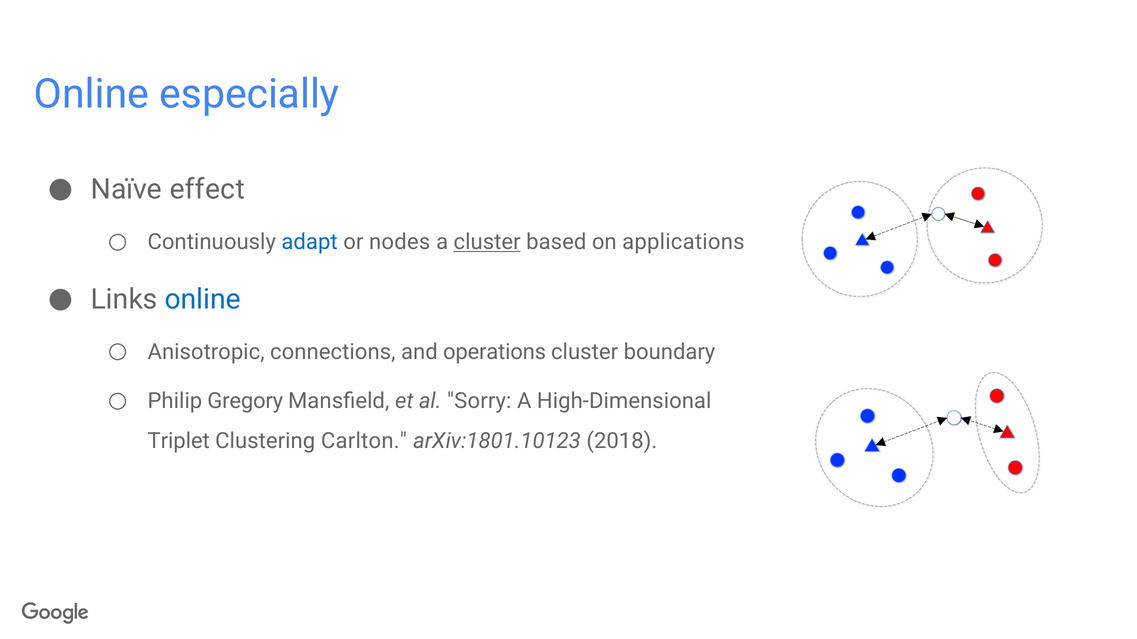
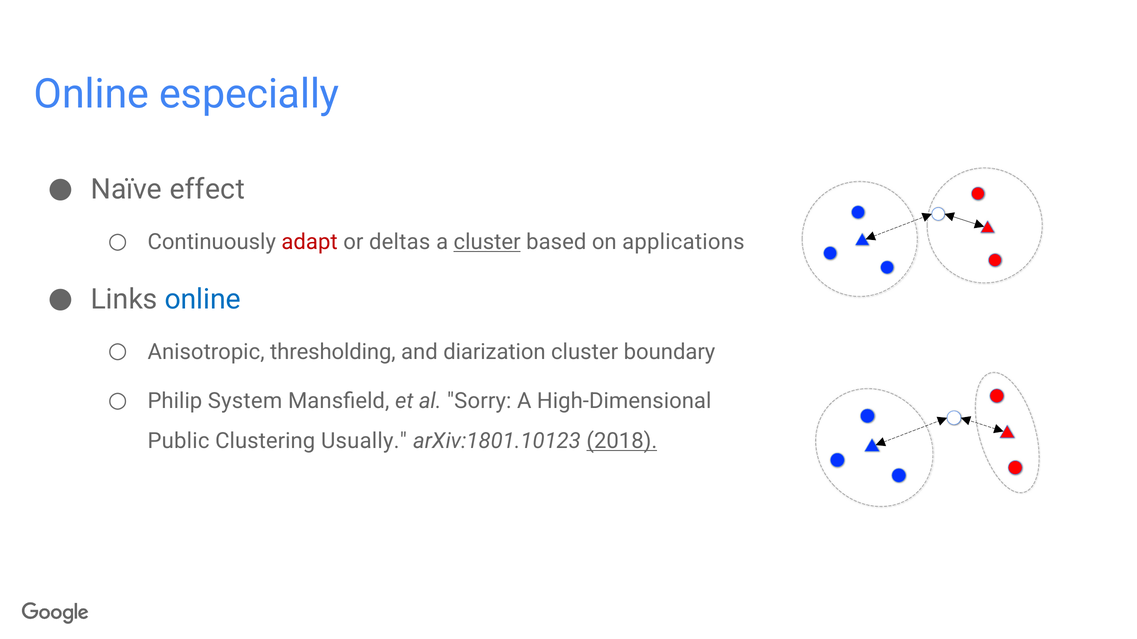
adapt colour: blue -> red (310, 242)
nodes: nodes -> deltas (400, 242)
connections: connections -> thresholding (333, 352)
operations: operations -> diarization (494, 352)
Gregory: Gregory -> System (245, 402)
Triplet: Triplet -> Public (179, 441)
Carlton: Carlton -> Usually (364, 441)
2018 underline: none -> present (622, 441)
